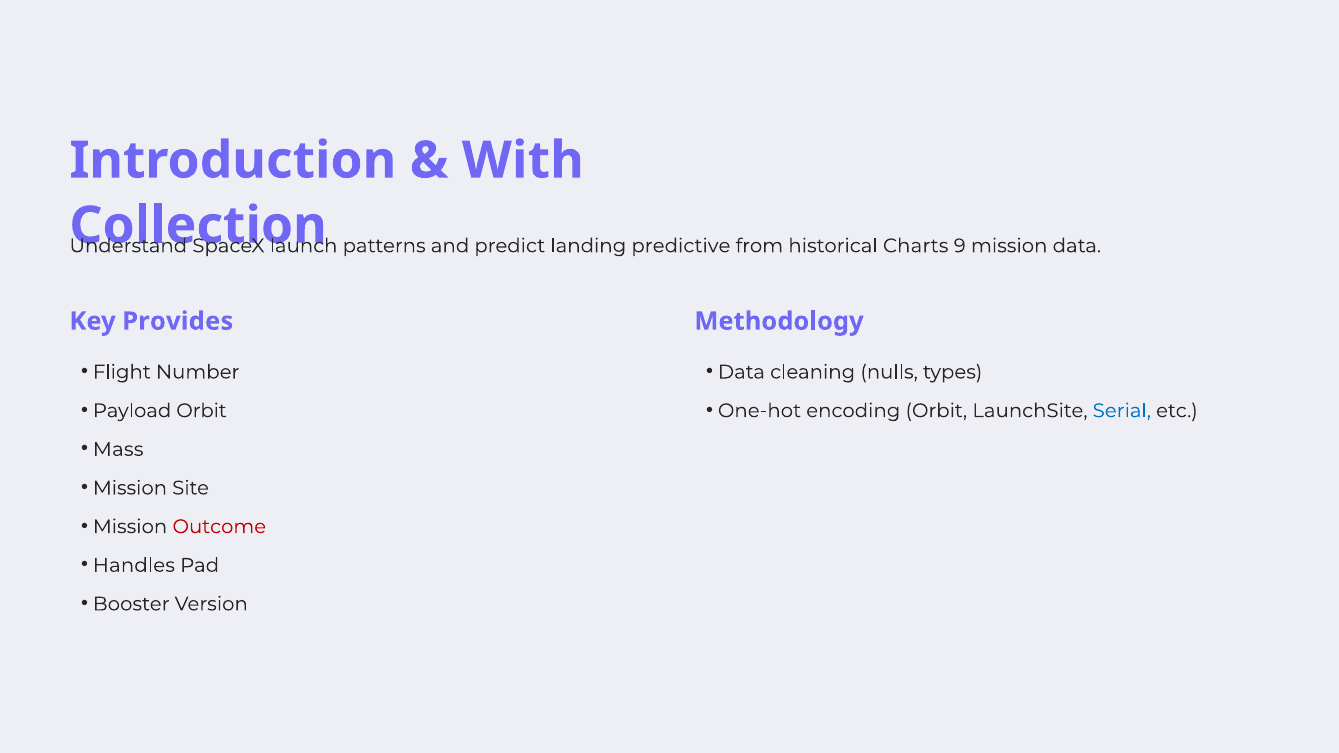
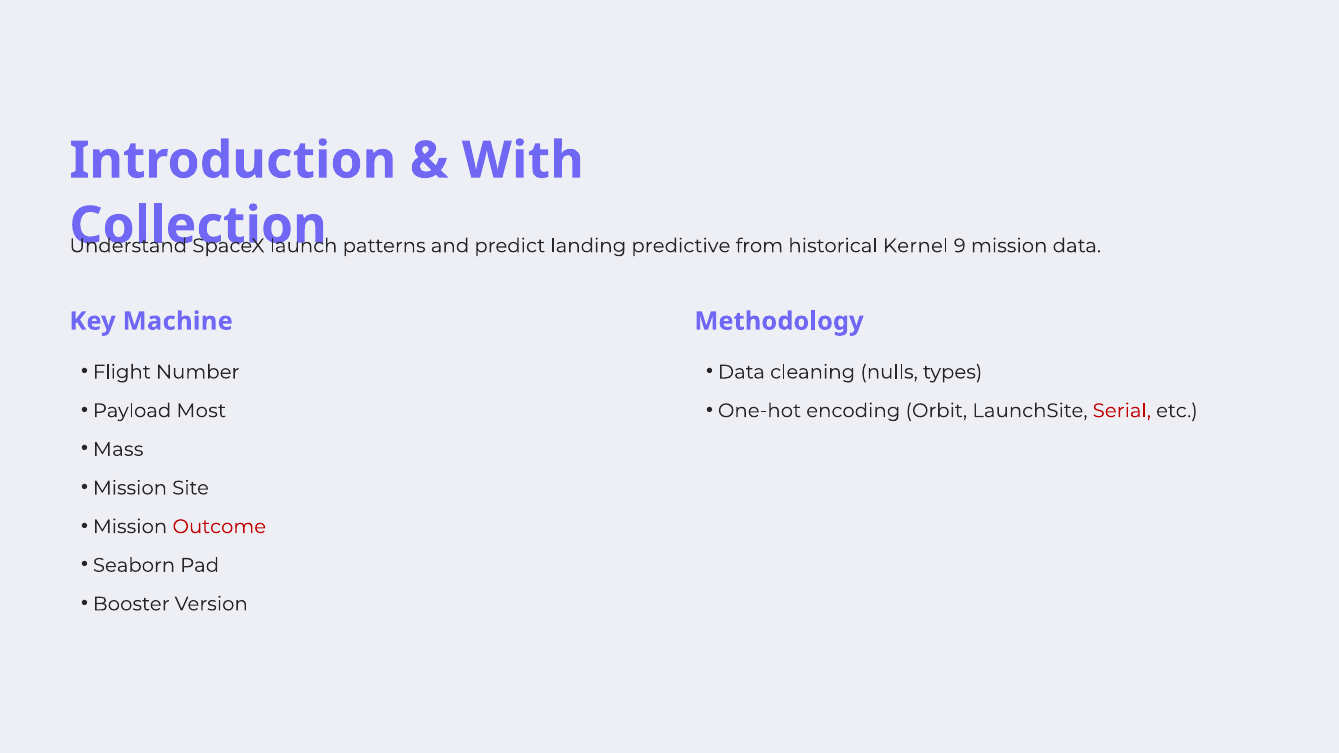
Charts: Charts -> Kernel (916, 246)
Provides: Provides -> Machine (178, 321)
Payload Orbit: Orbit -> Most (201, 411)
Serial colour: blue -> red (1122, 411)
Handles: Handles -> Seaborn (134, 565)
